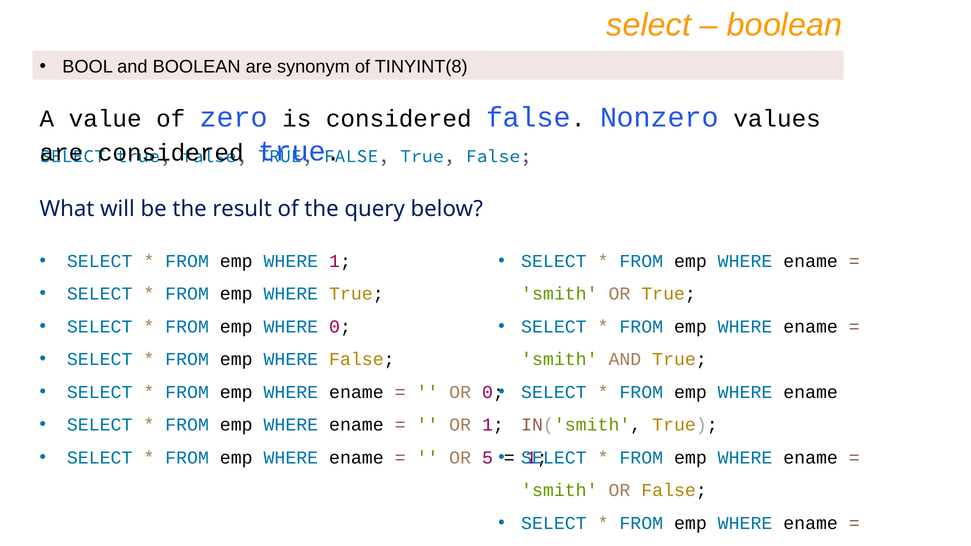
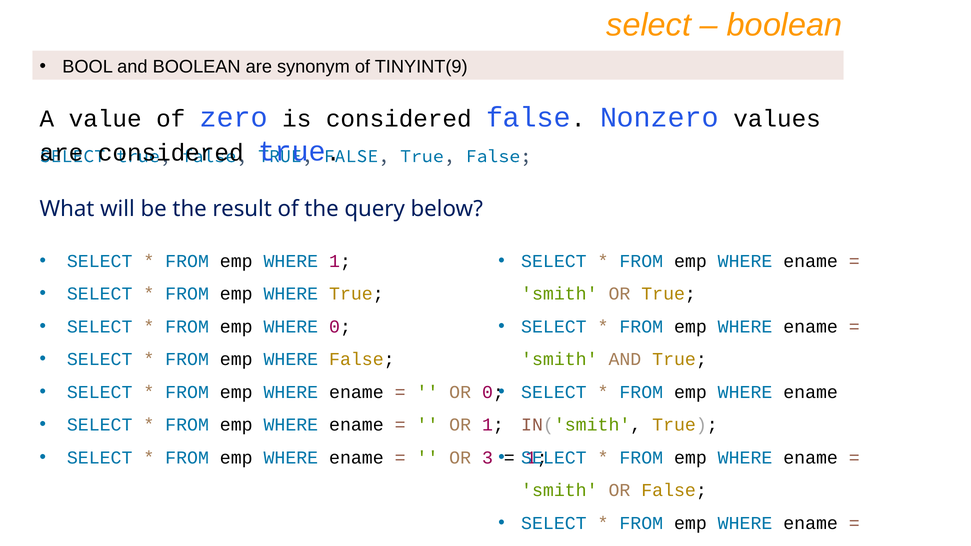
TINYINT(8: TINYINT(8 -> TINYINT(9 (421, 67)
5: 5 -> 3 (487, 458)
